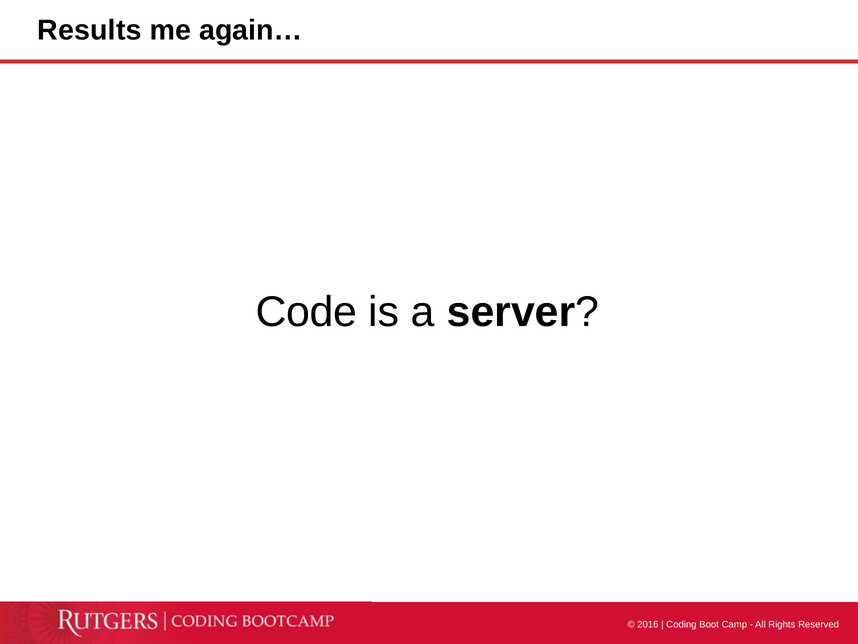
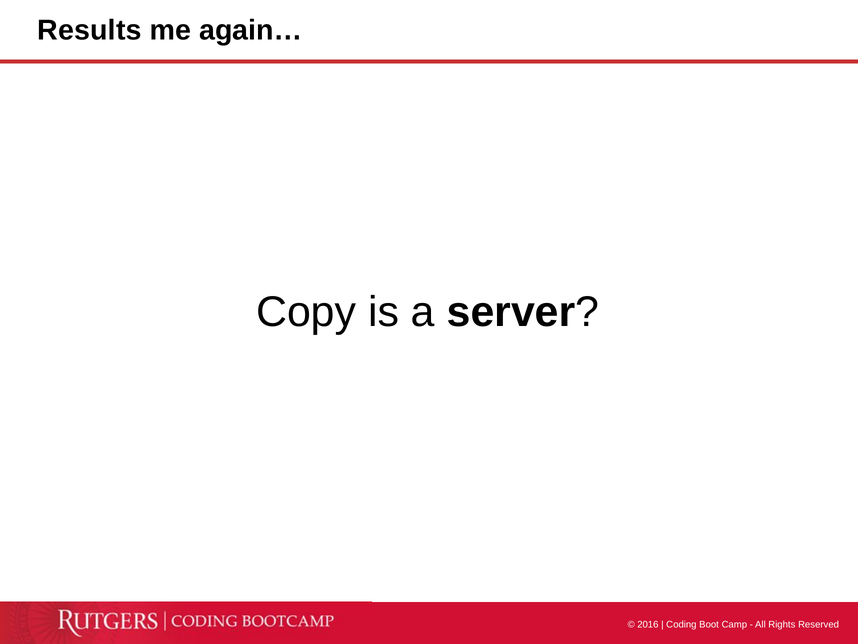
Code: Code -> Copy (306, 312)
